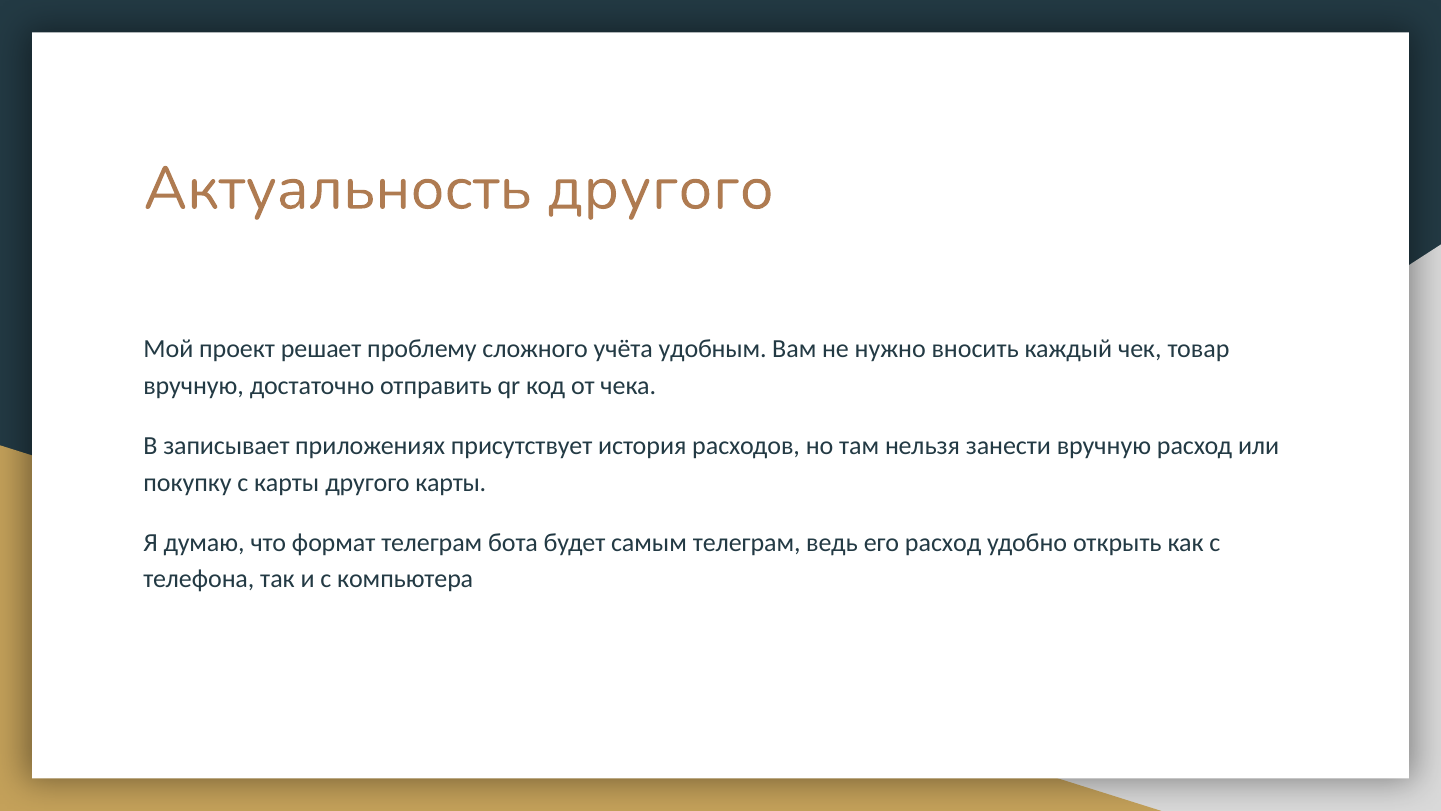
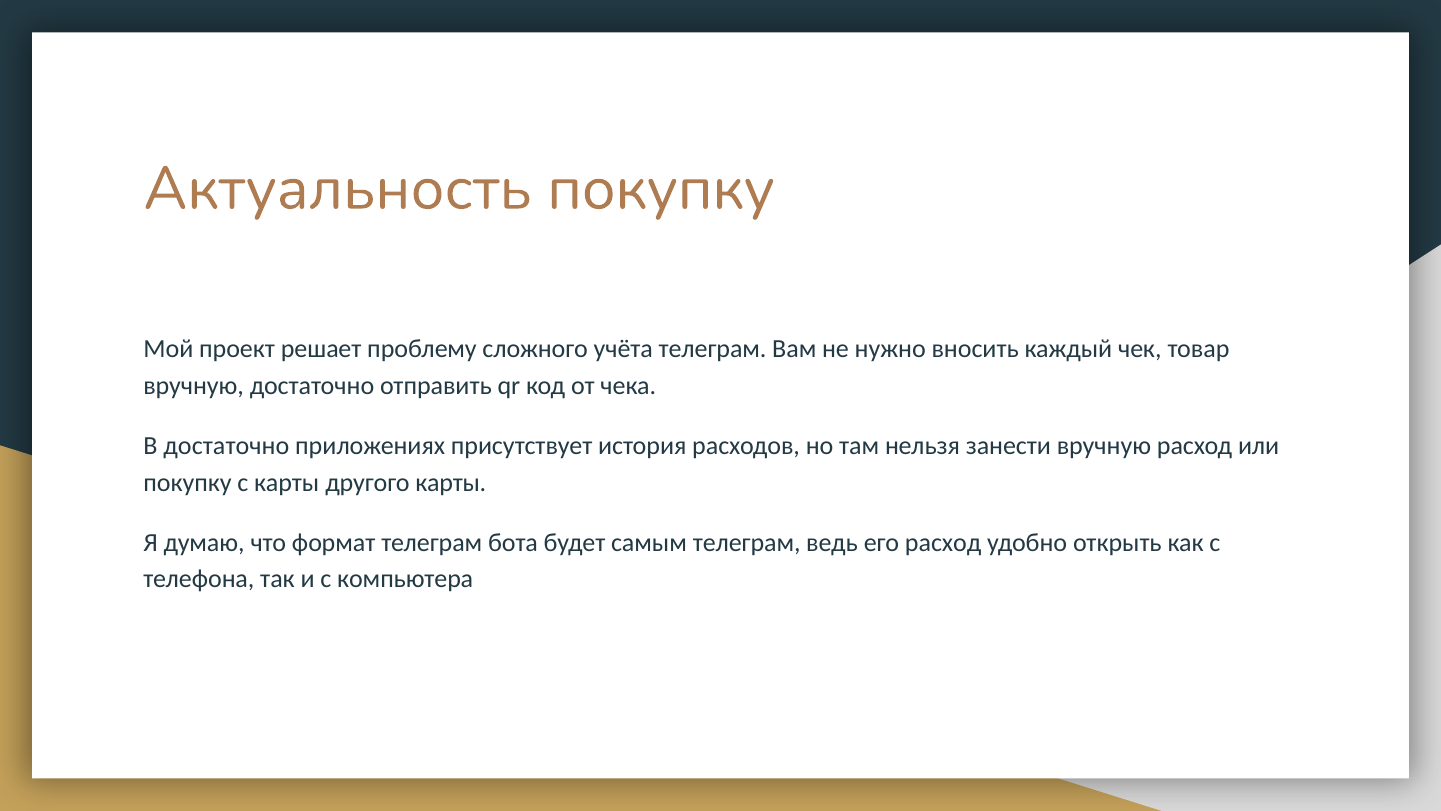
Актуальность другого: другого -> покупку (661, 189)
учёта удобным: удобным -> телеграм (713, 349)
В записывает: записывает -> достаточно (226, 446)
